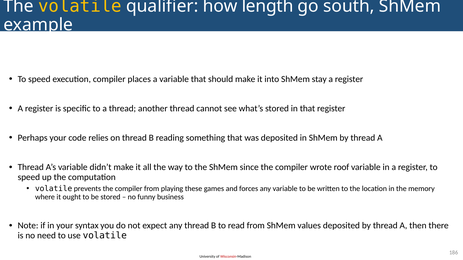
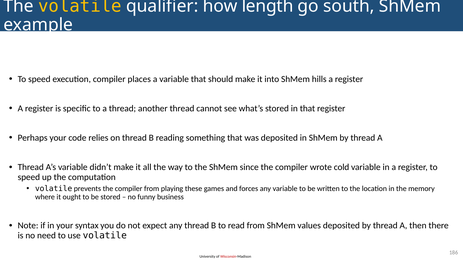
stay: stay -> hills (319, 79)
roof: roof -> cold (342, 168)
